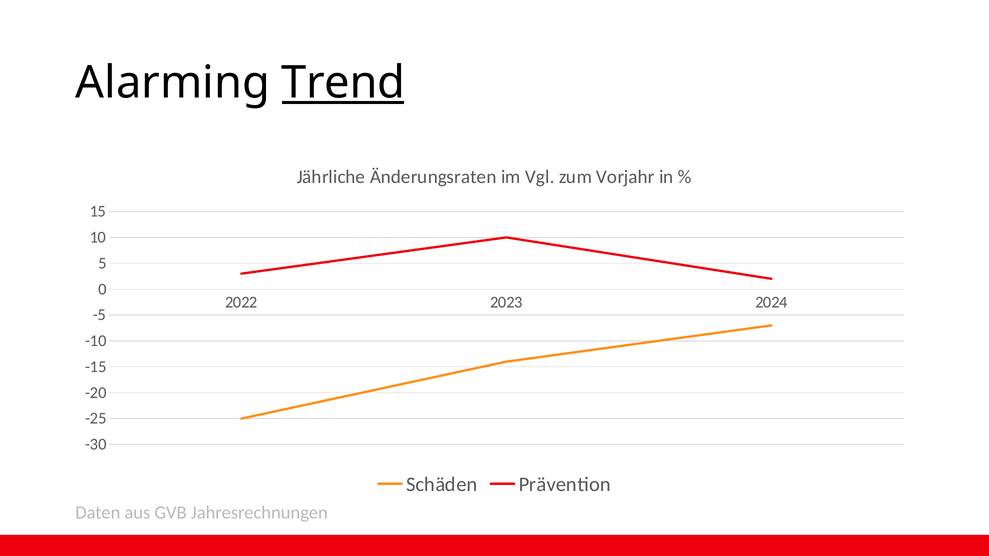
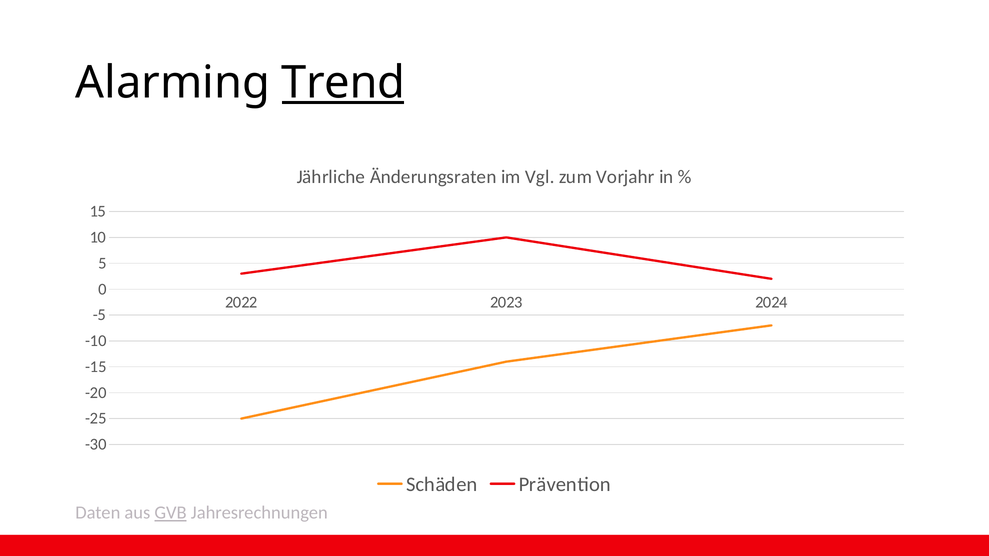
GVB underline: none -> present (171, 513)
